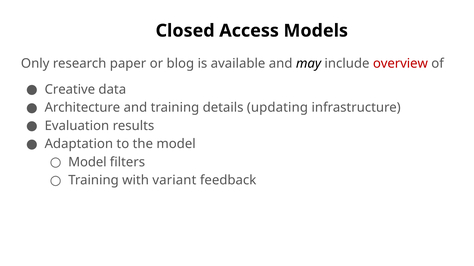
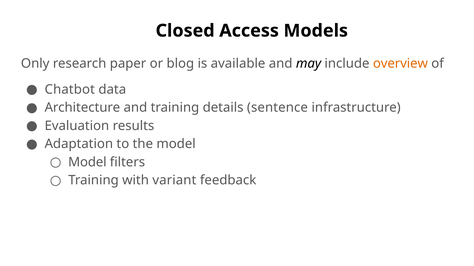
overview colour: red -> orange (400, 64)
Creative: Creative -> Chatbot (70, 90)
updating: updating -> sentence (277, 108)
